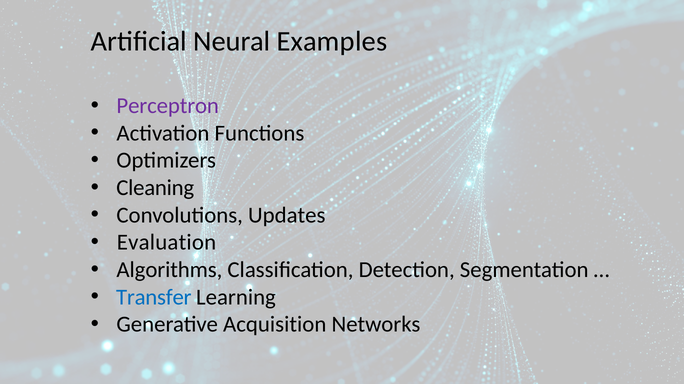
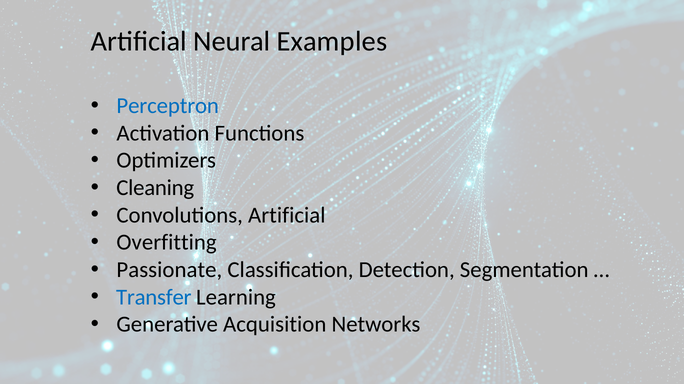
Perceptron colour: purple -> blue (168, 106)
Convolutions Updates: Updates -> Artificial (287, 216)
Evaluation: Evaluation -> Overfitting (167, 243)
Algorithms: Algorithms -> Passionate (169, 270)
